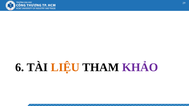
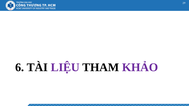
LIỆU colour: orange -> purple (65, 68)
